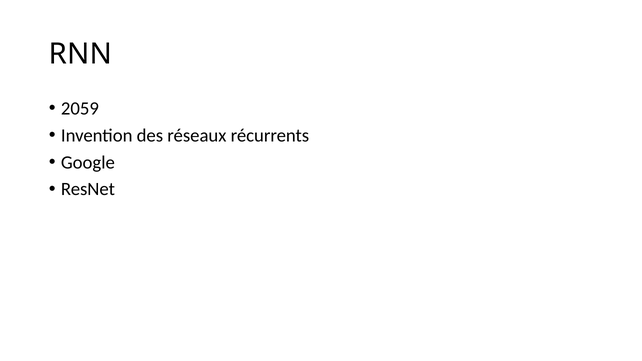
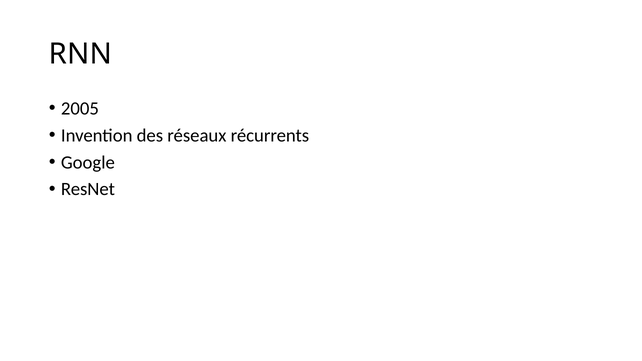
2059: 2059 -> 2005 (80, 109)
